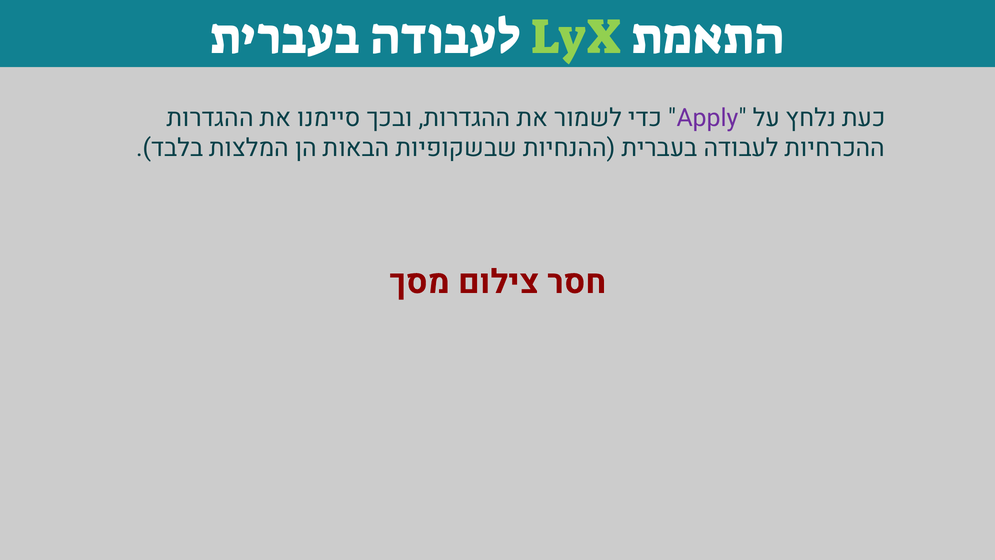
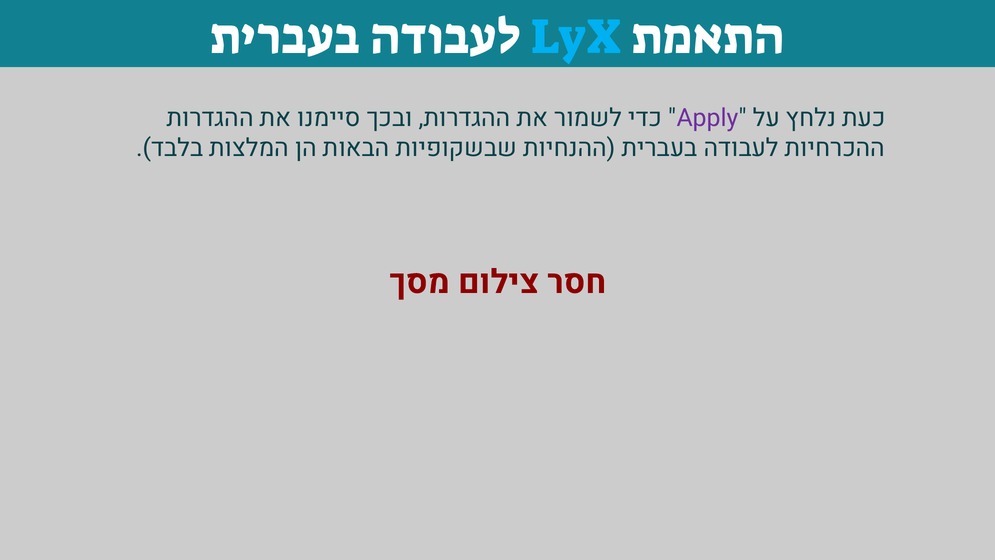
LyX colour: light green -> light blue (577, 37)
